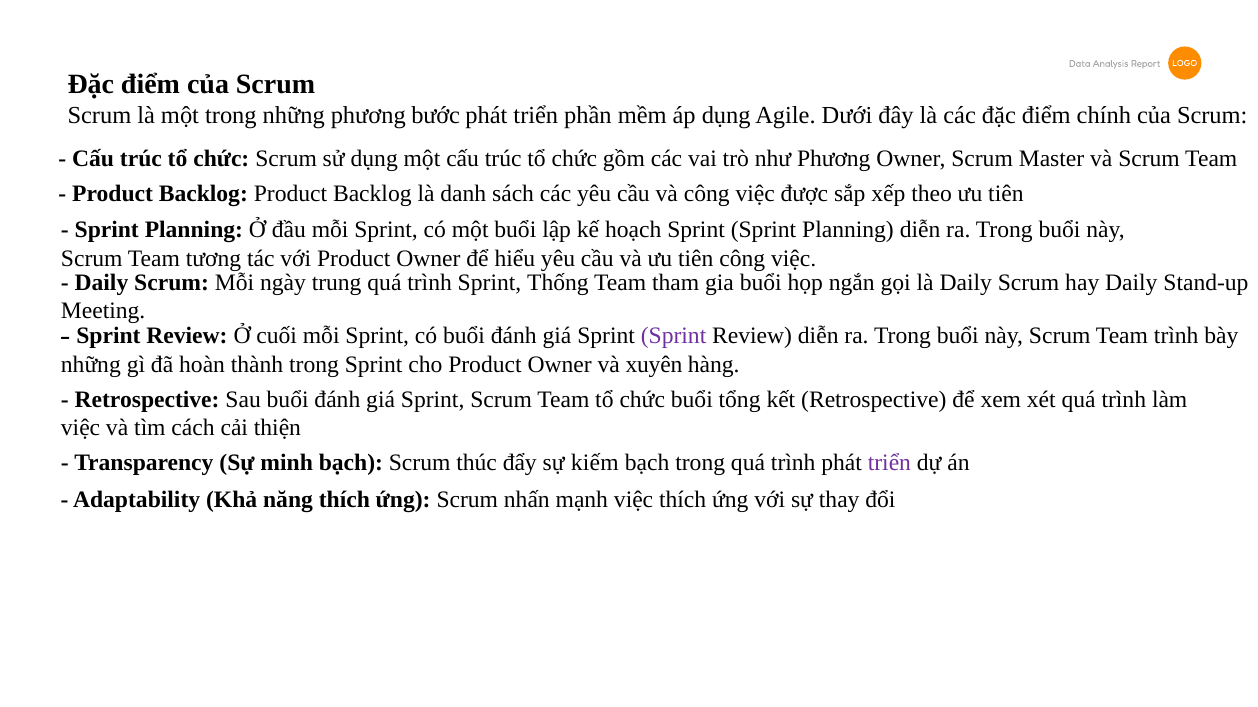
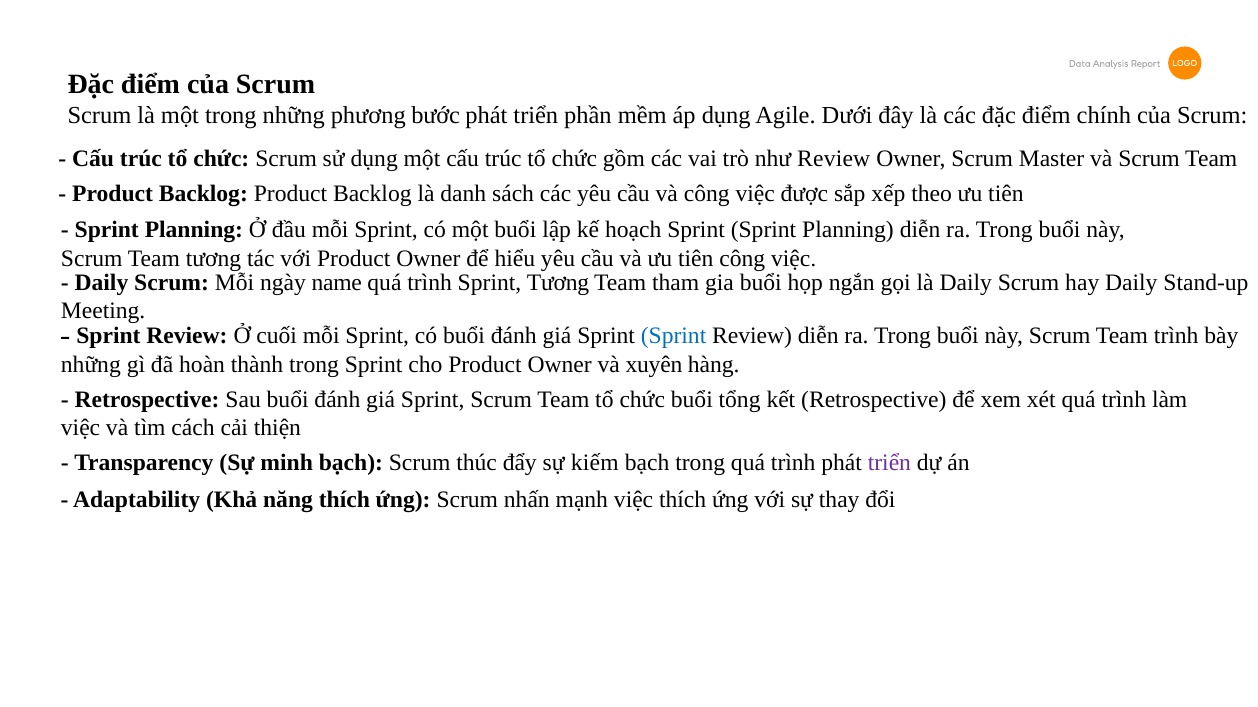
như Phương: Phương -> Review (834, 159)
trung: trung -> name (337, 283)
Sprint Thống: Thống -> Tương (558, 283)
Sprint colour: purple -> blue (674, 336)
